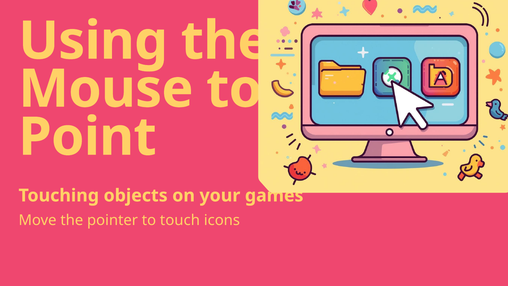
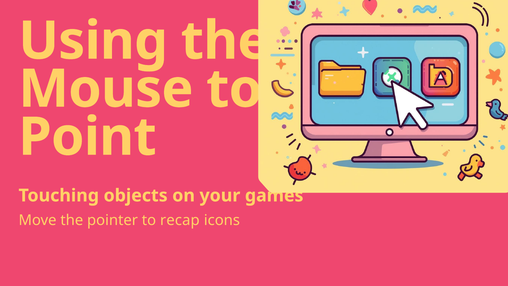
touch: touch -> recap (180, 220)
